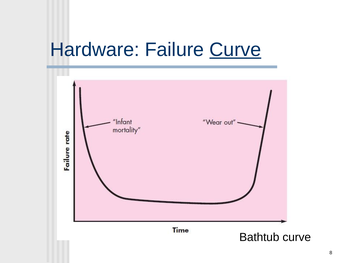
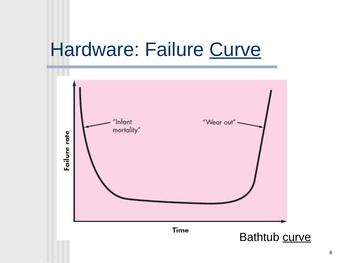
curve underline: none -> present (297, 237)
